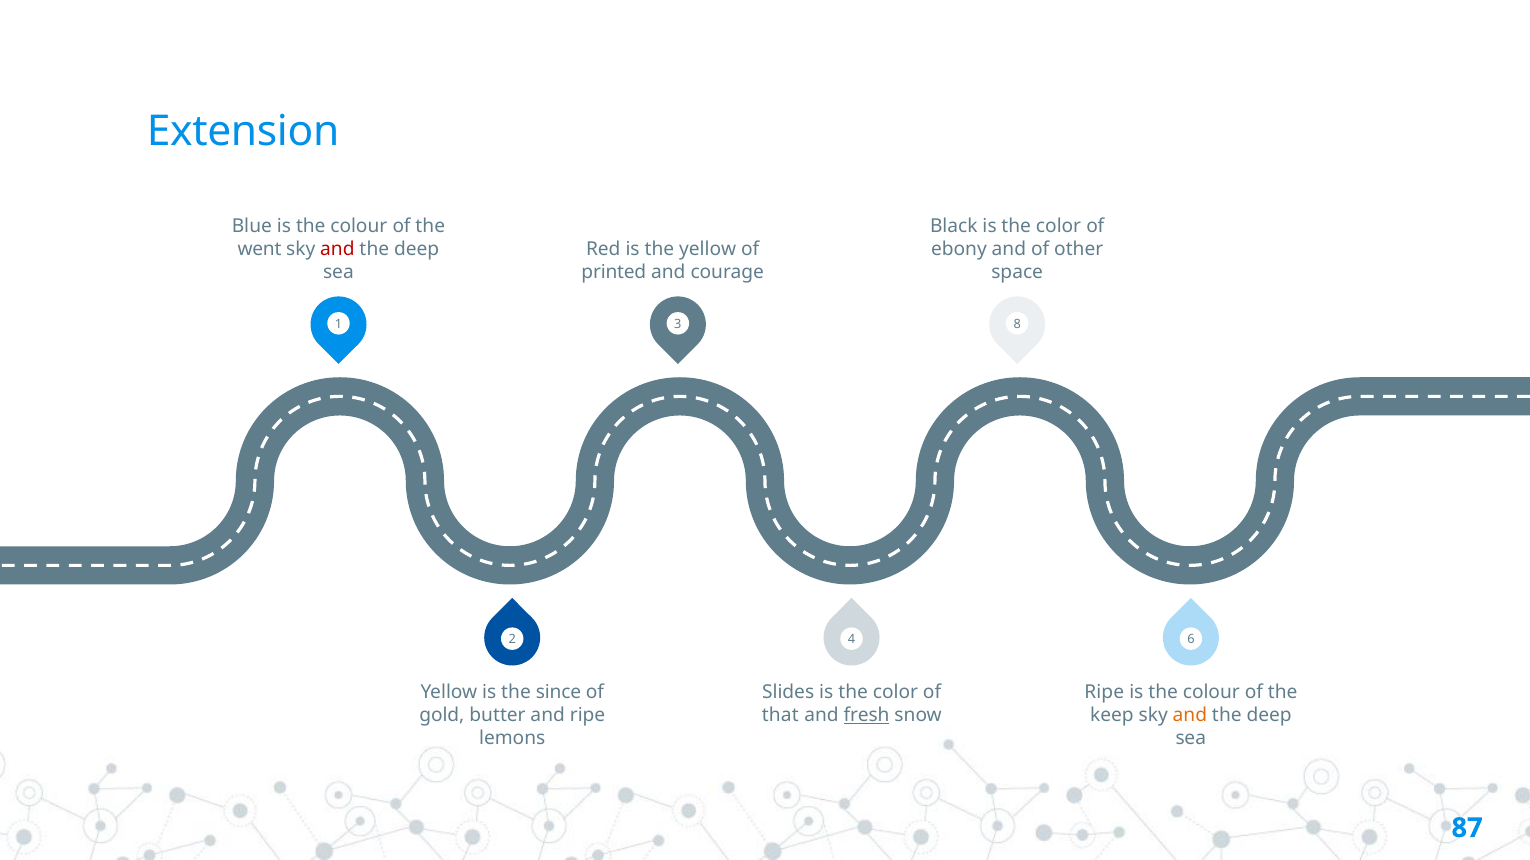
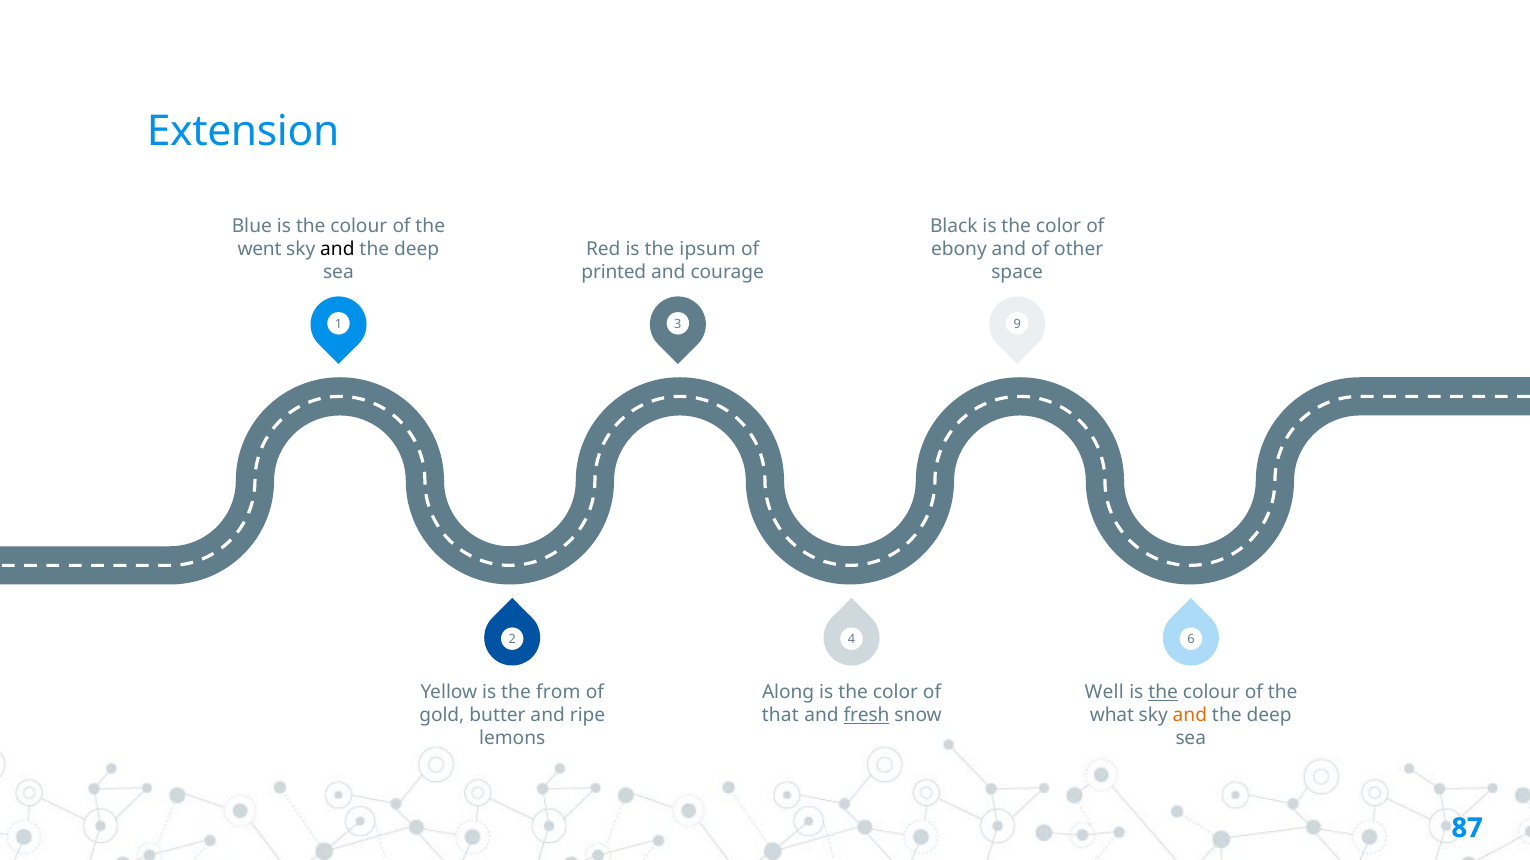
and colour: red -> black (337, 249)
the yellow: yellow -> ipsum (708, 249)
8: 8 -> 9 (1017, 324)
since: since -> from (558, 693)
Slides: Slides -> Along (788, 693)
Ripe: Ripe -> Well (1104, 693)
the underline: none -> present (1163, 693)
keep: keep -> what (1112, 716)
